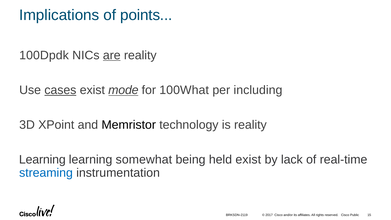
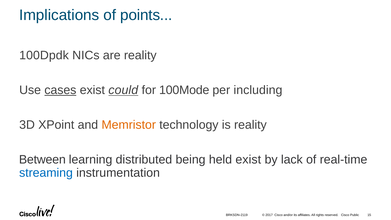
are underline: present -> none (112, 55)
mode: mode -> could (123, 90)
100What: 100What -> 100Mode (184, 90)
Memristor colour: black -> orange (129, 125)
Learning: Learning -> Between (42, 160)
somewhat: somewhat -> distributed (144, 160)
